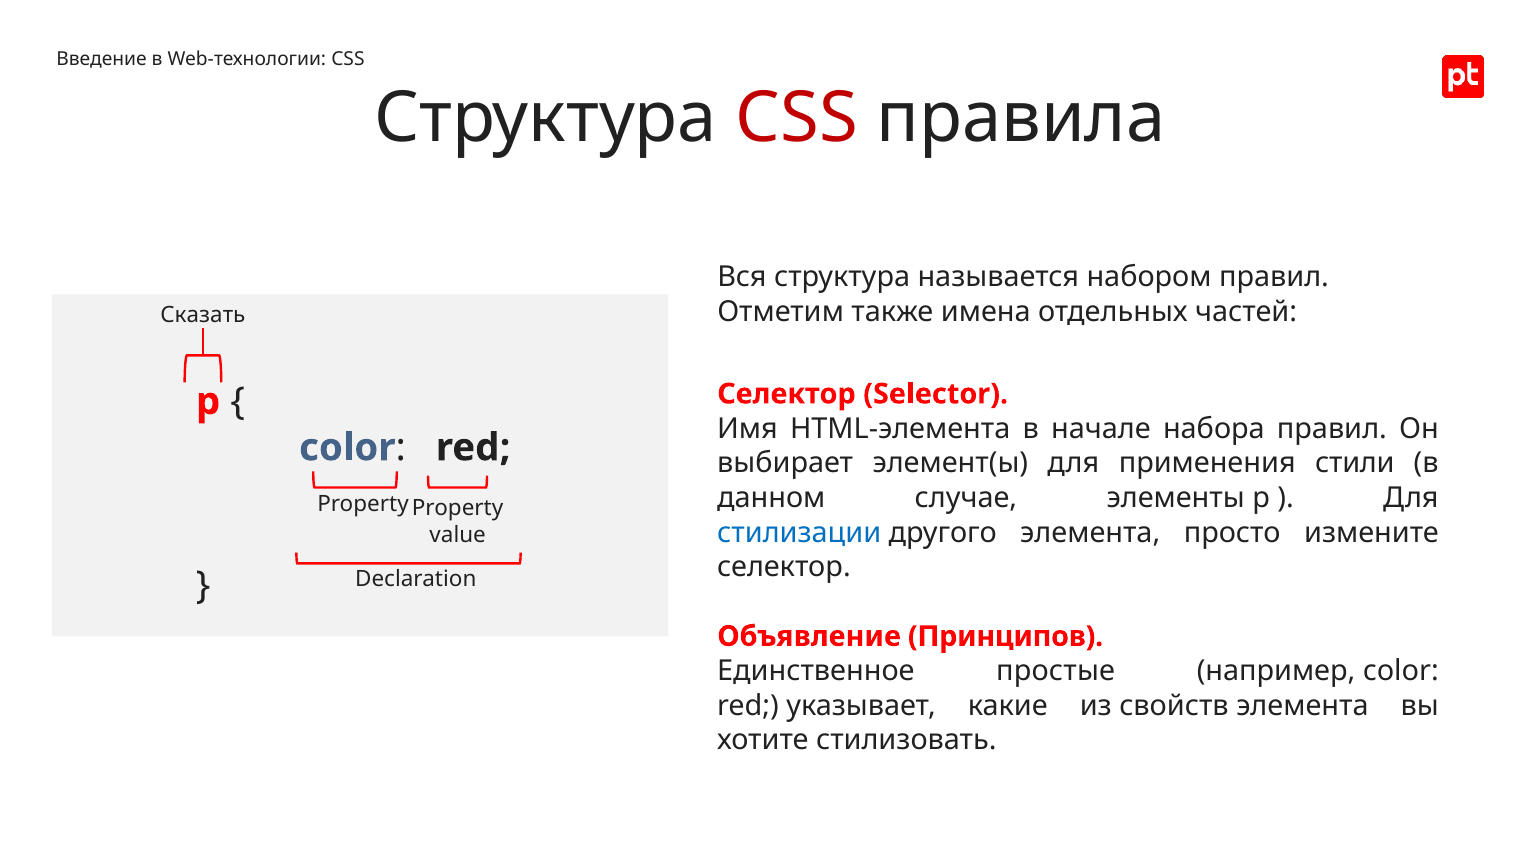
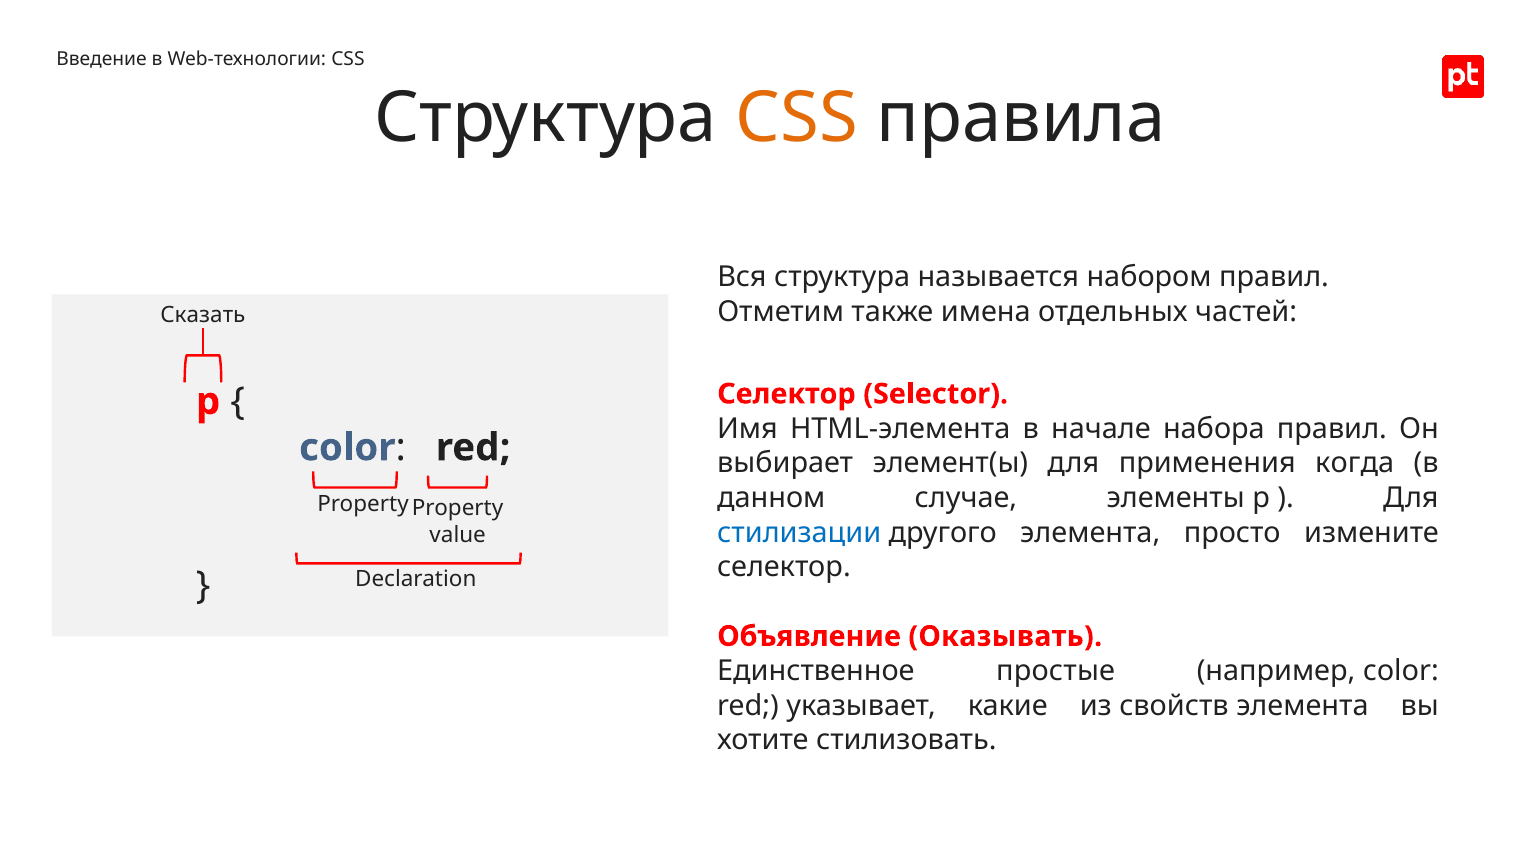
CSS colour: red -> orange (797, 118)
стили: стили -> когда (1355, 463)
Принципов: Принципов -> Оказывать (1005, 637)
